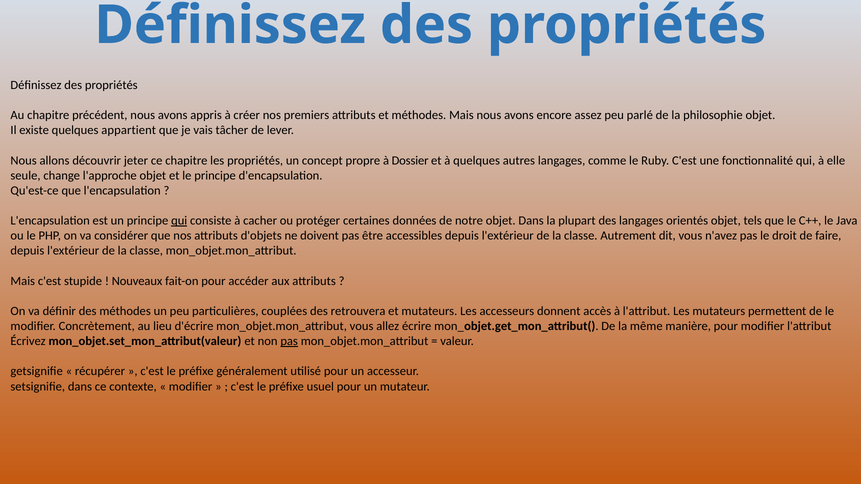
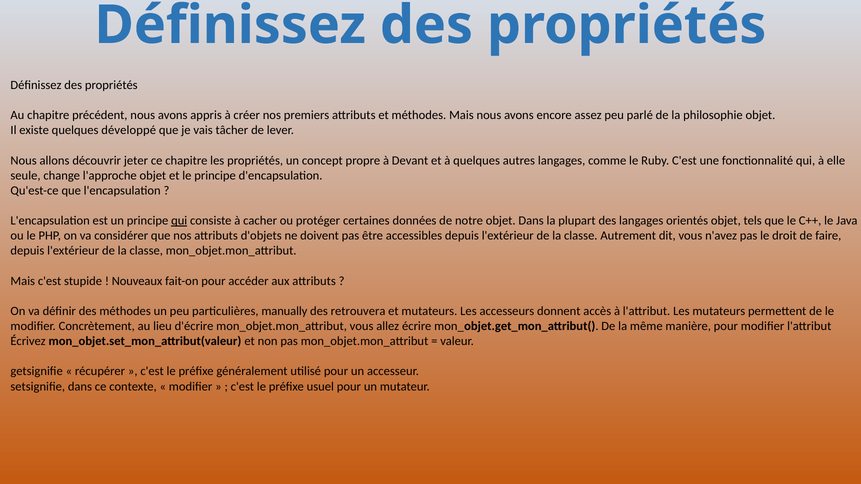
appartient: appartient -> développé (129, 130)
Dossier: Dossier -> Devant (410, 160)
couplées: couplées -> manually (284, 311)
pas underline: present -> none (289, 341)
